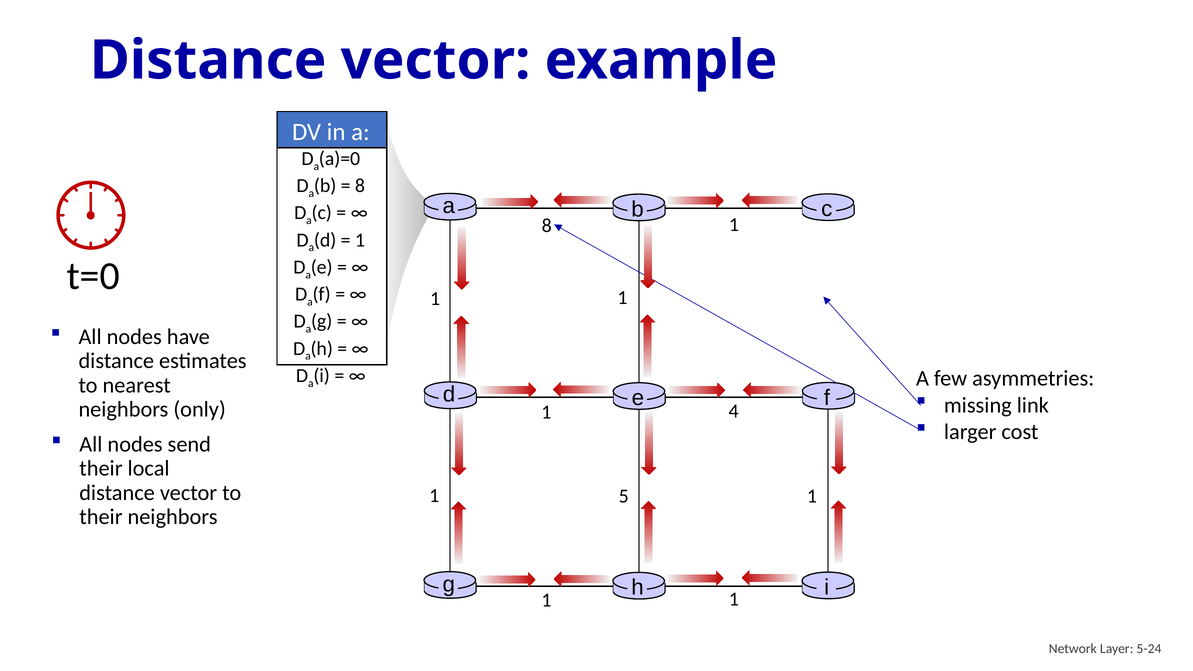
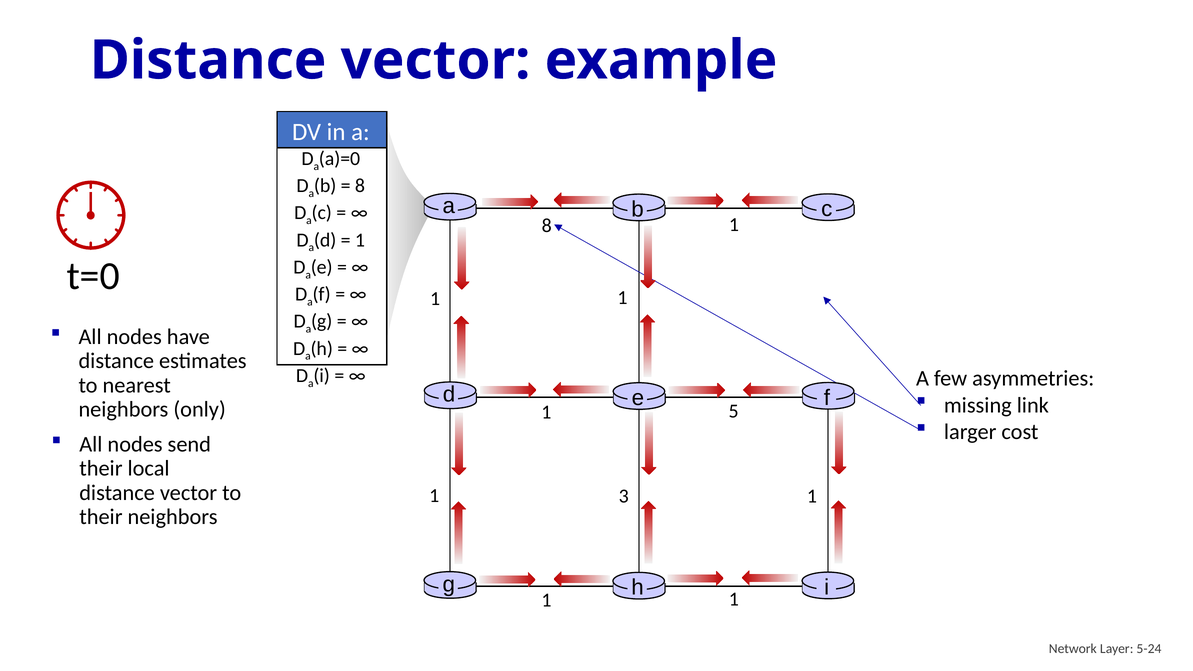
4: 4 -> 5 (734, 411)
5: 5 -> 3 (624, 496)
